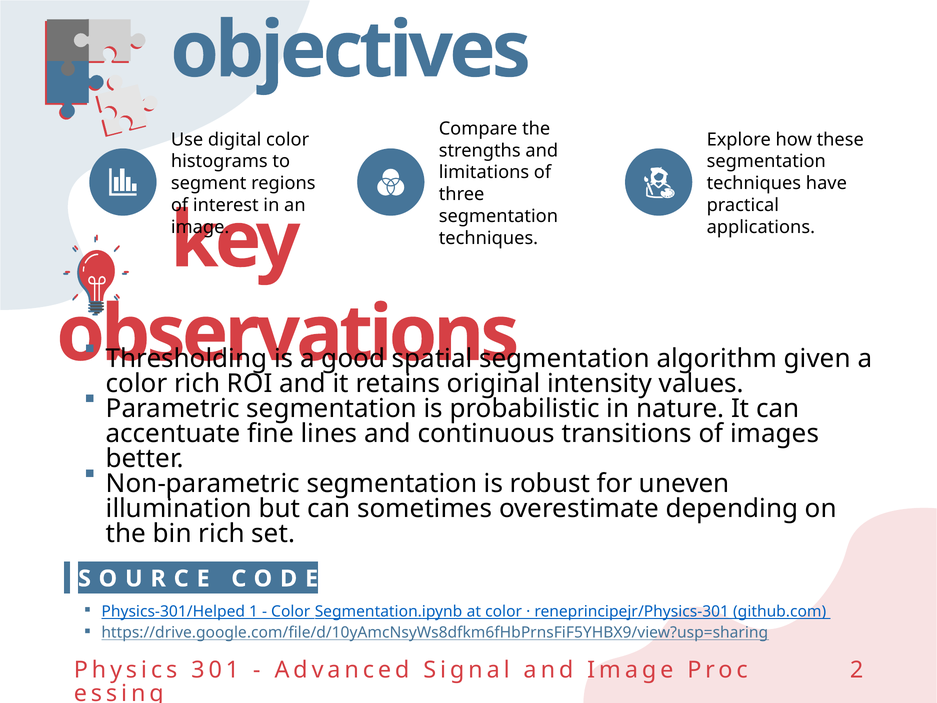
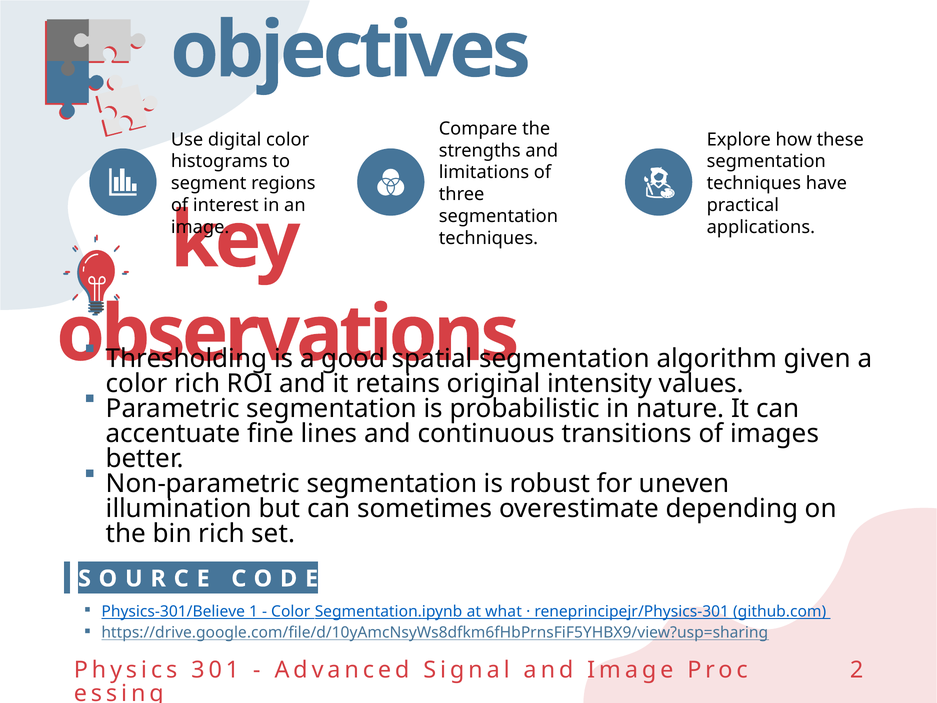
Physics-301/Helped: Physics-301/Helped -> Physics-301/Believe (173, 611)
at color: color -> what (504, 611)
